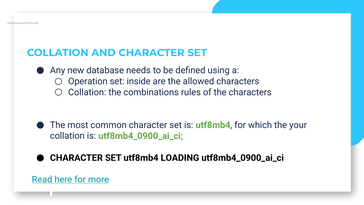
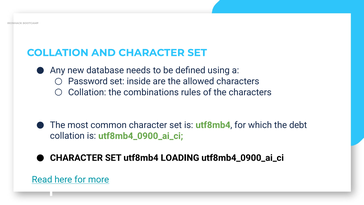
Operation: Operation -> Password (88, 81)
your: your -> debt (298, 125)
